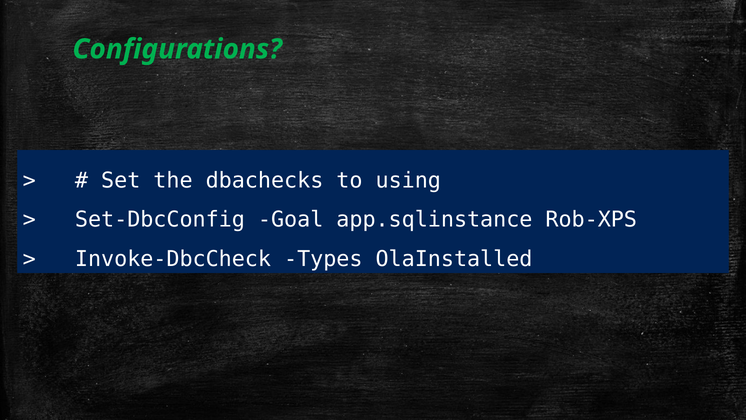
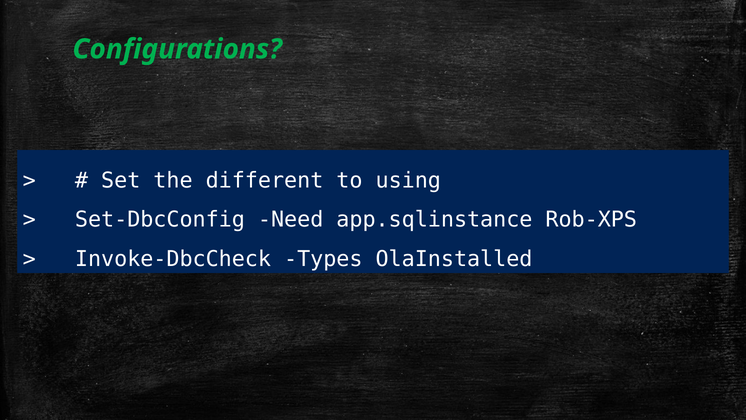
dbachecks: dbachecks -> different (264, 180)
Goal: Goal -> Need (291, 219)
